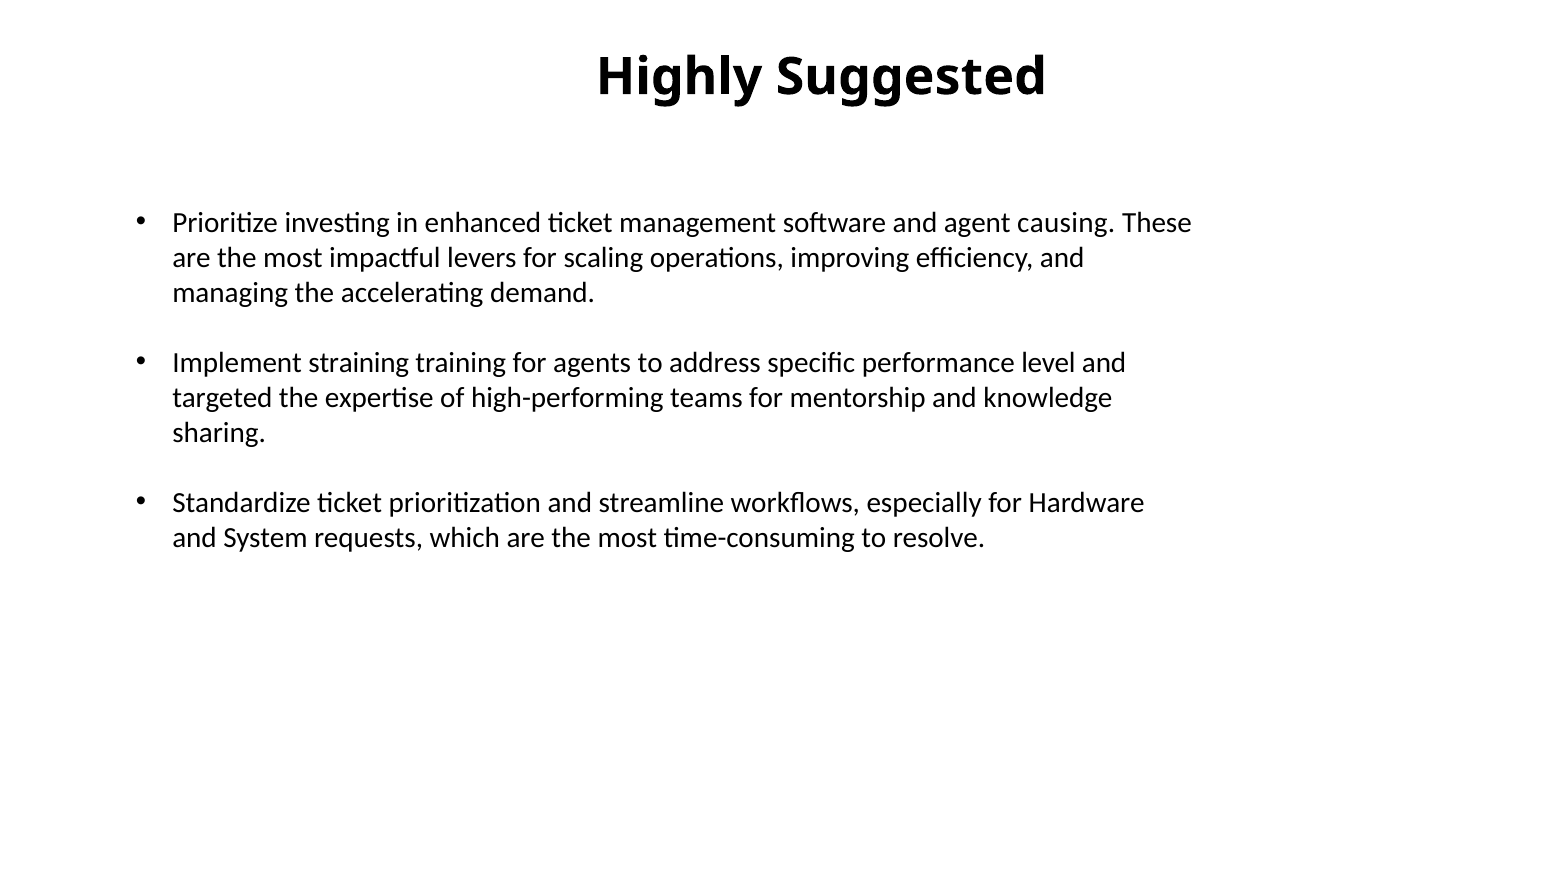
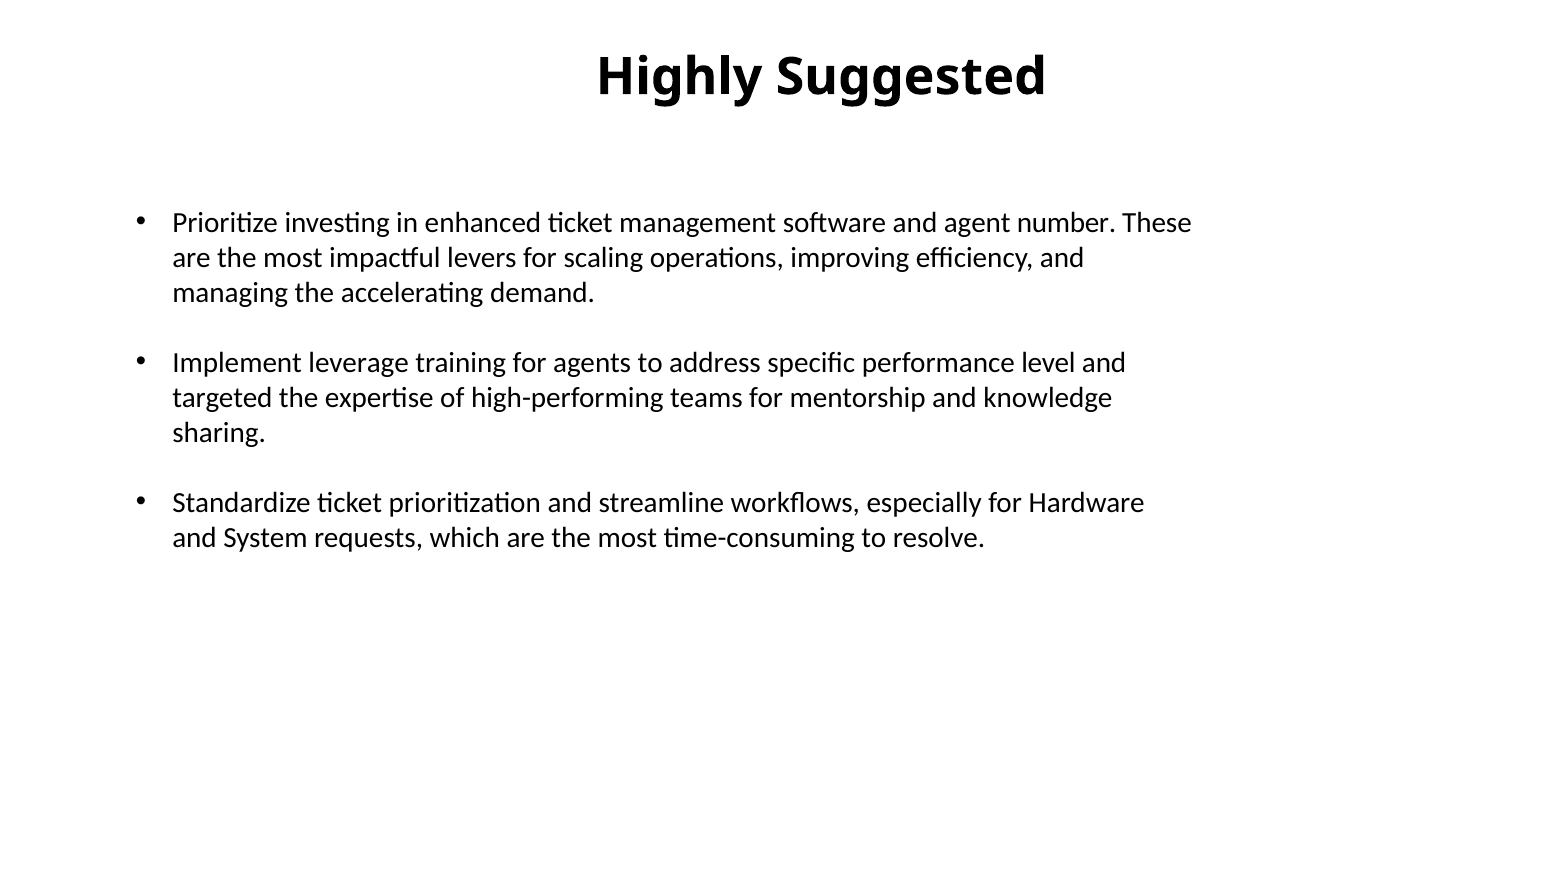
causing: causing -> number (1066, 222)
straining: straining -> leverage (359, 362)
